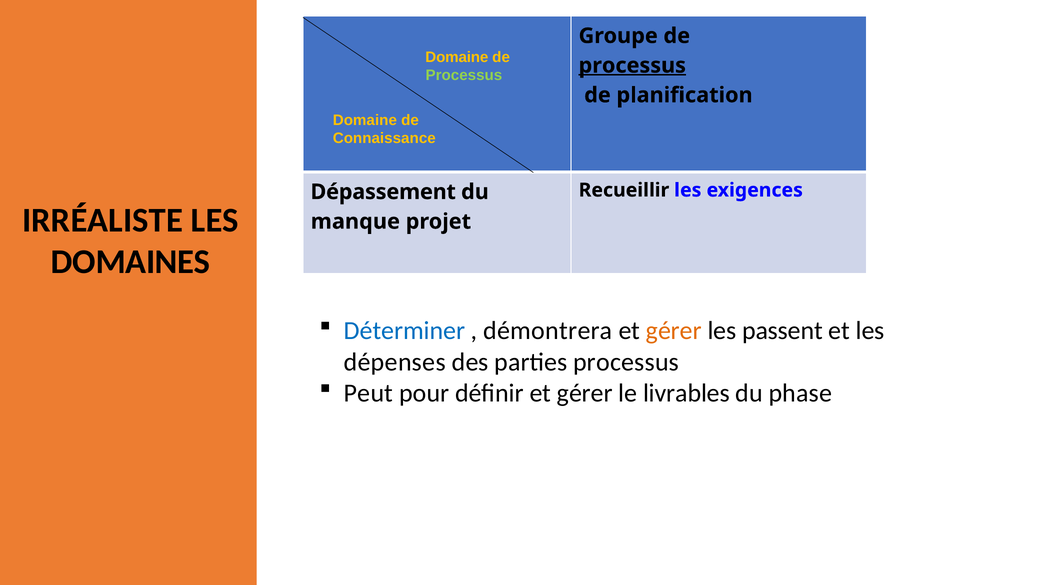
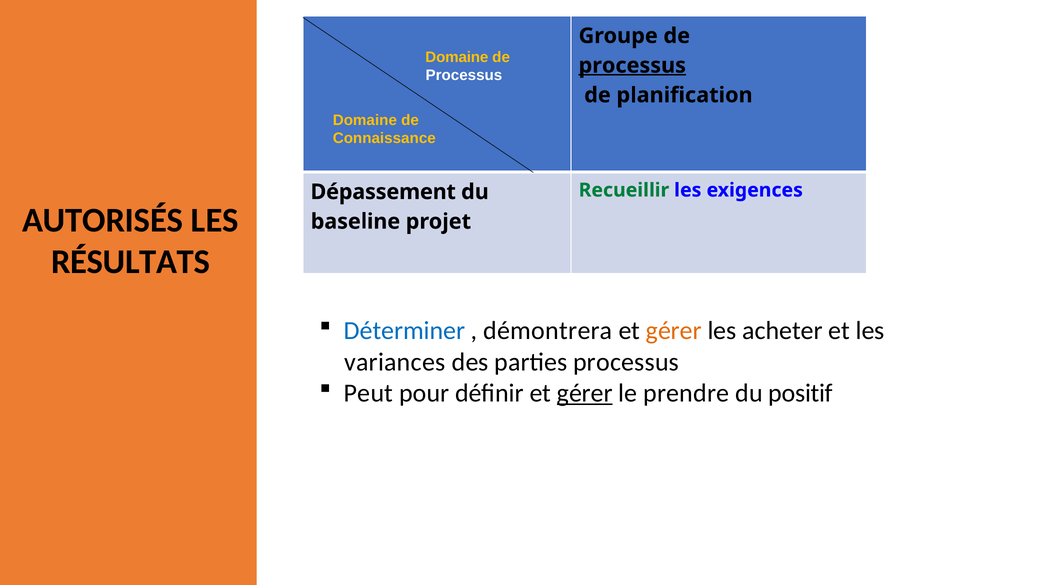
Processus colour: light green -> white (464, 75)
Recueillir colour: black -> green (624, 190)
IRRÉALISTE: IRRÉALISTE -> AUTORISÉS (103, 220)
manque: manque -> baseline (355, 221)
DOMAINES: DOMAINES -> RÉSULTATS (131, 262)
passent: passent -> acheter (782, 331)
dépenses: dépenses -> variances (395, 362)
gérer underline: none -> present (585, 393)
livrables: livrables -> prendre (686, 393)
phase: phase -> positif (801, 393)
